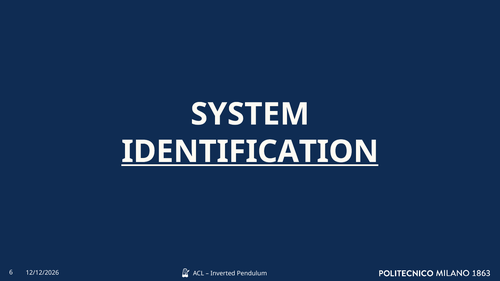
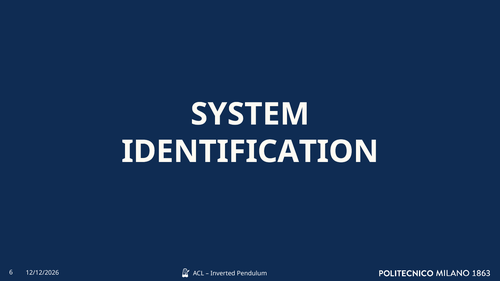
IDENTIFICATION underline: present -> none (250, 152)
